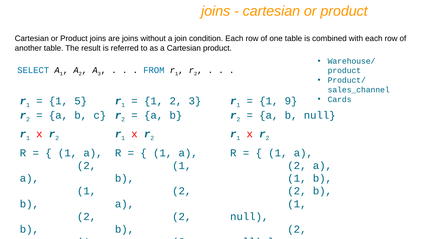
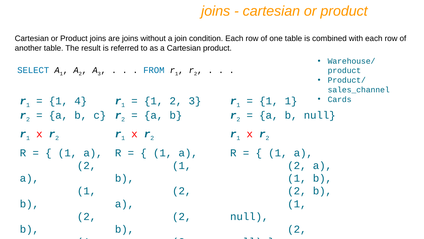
1 5: 5 -> 4 (81, 101)
1 9: 9 -> 1 (291, 101)
